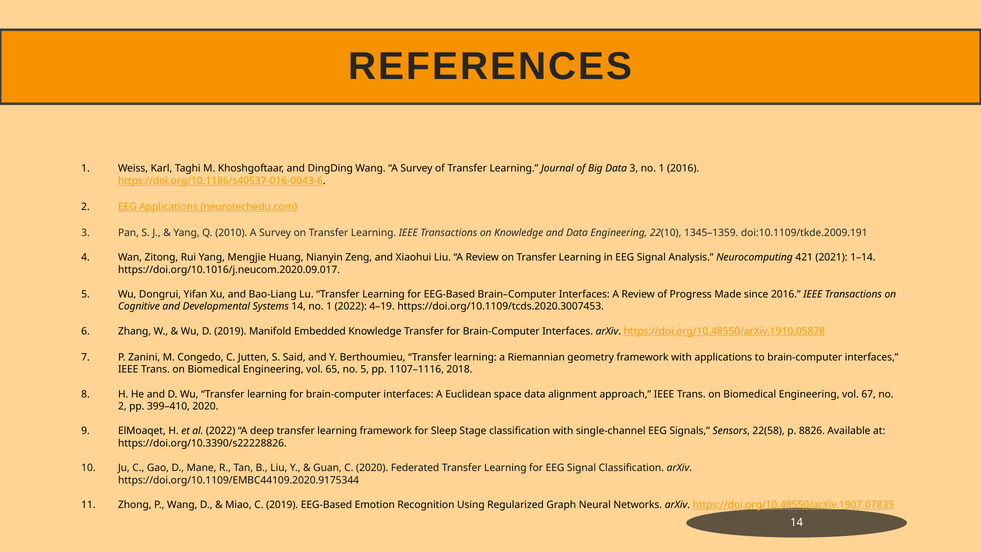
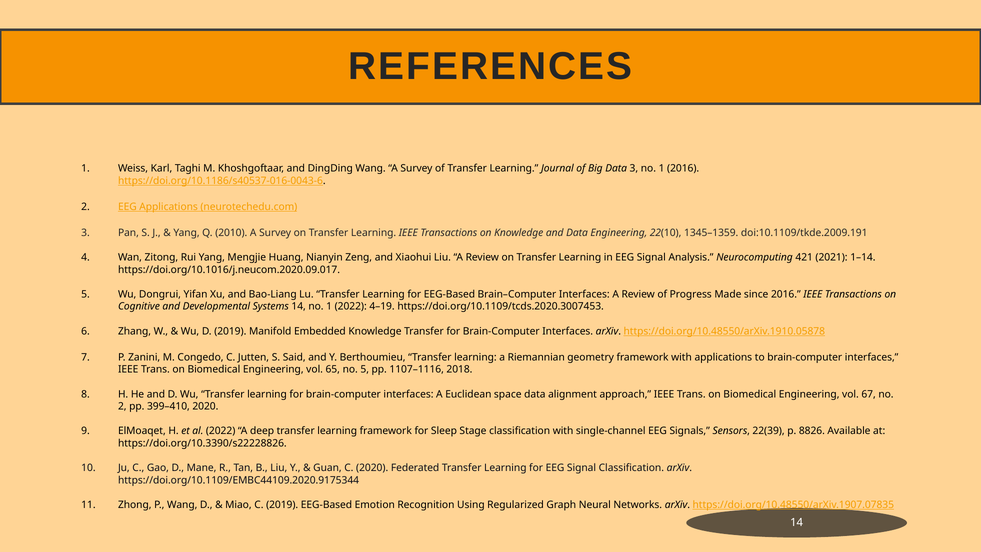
22(58: 22(58 -> 22(39 (769, 431)
